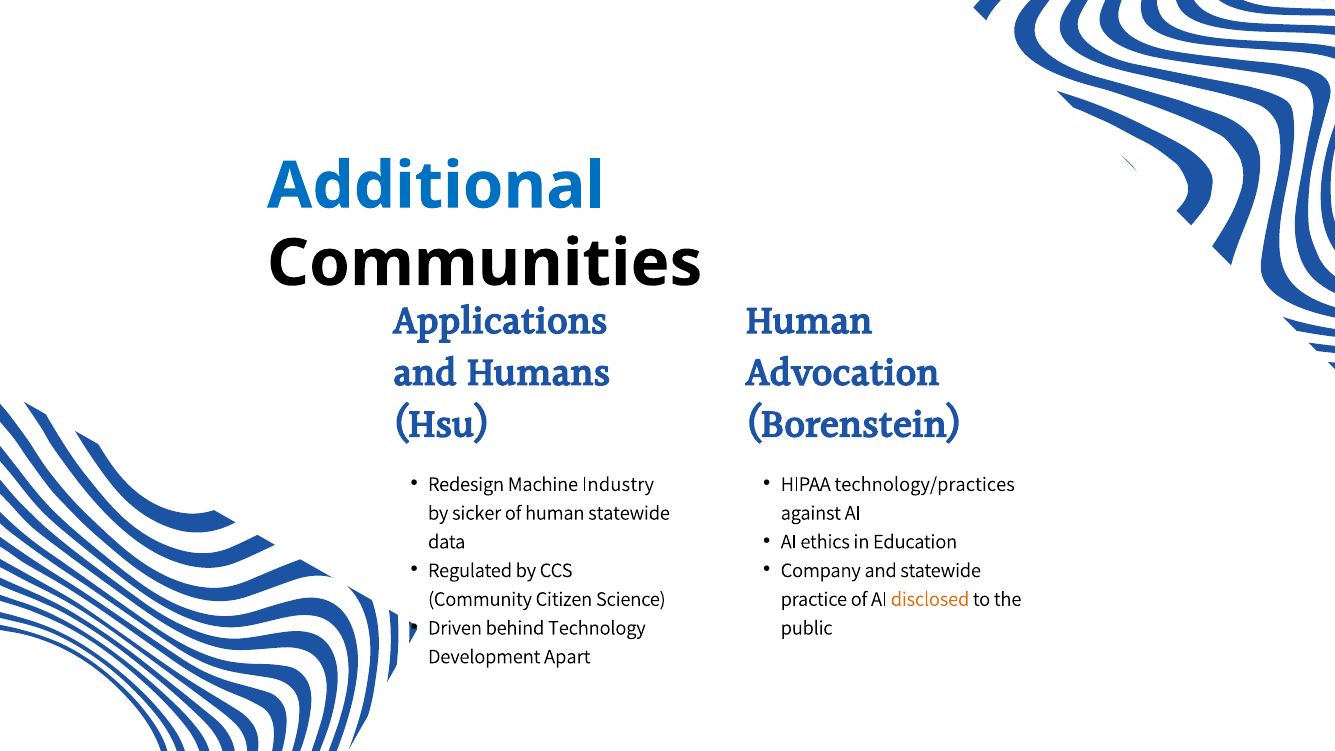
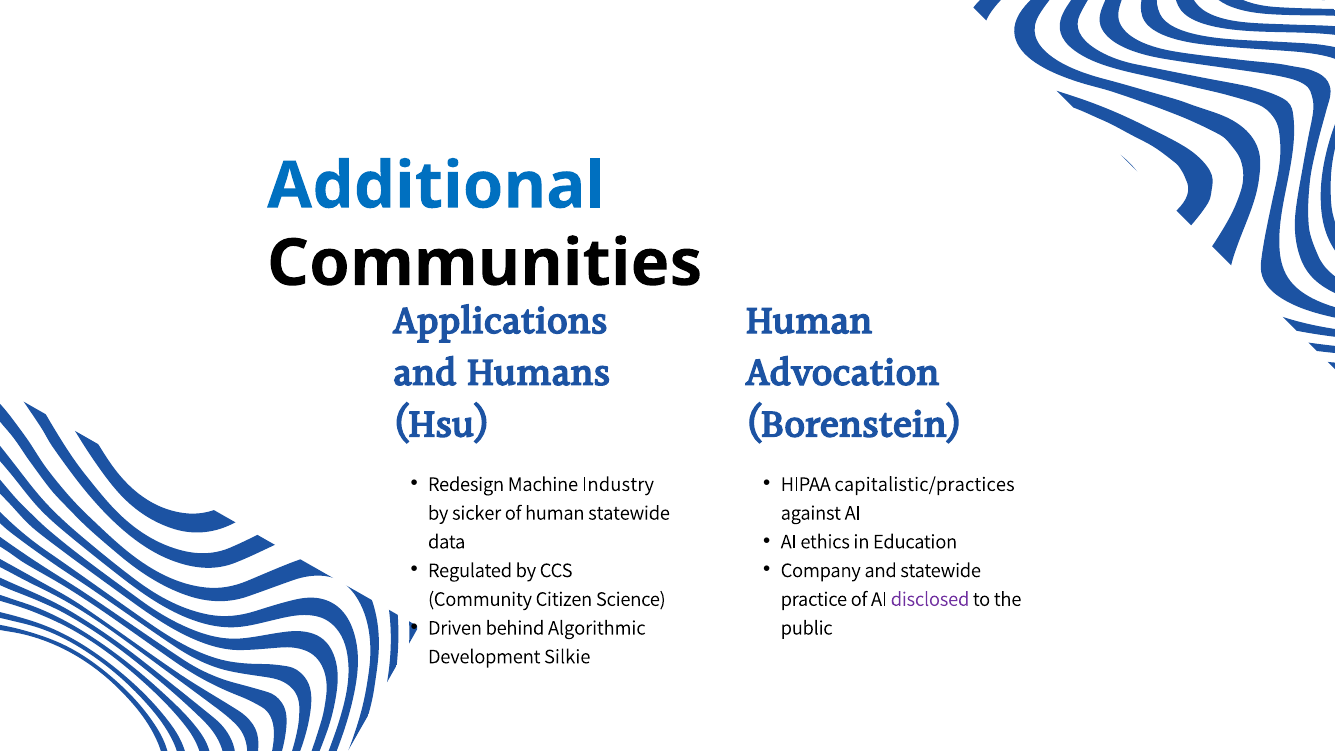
technology/practices: technology/practices -> capitalistic/practices (925, 484)
disclosed colour: orange -> purple (930, 599)
Technology: Technology -> Algorithmic (597, 628)
Apart: Apart -> Silkie (567, 656)
